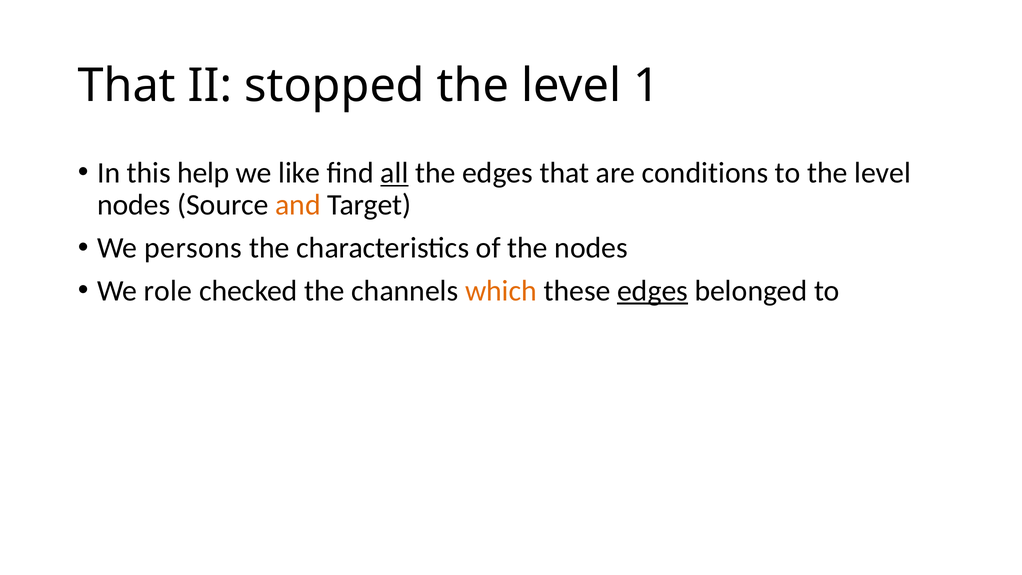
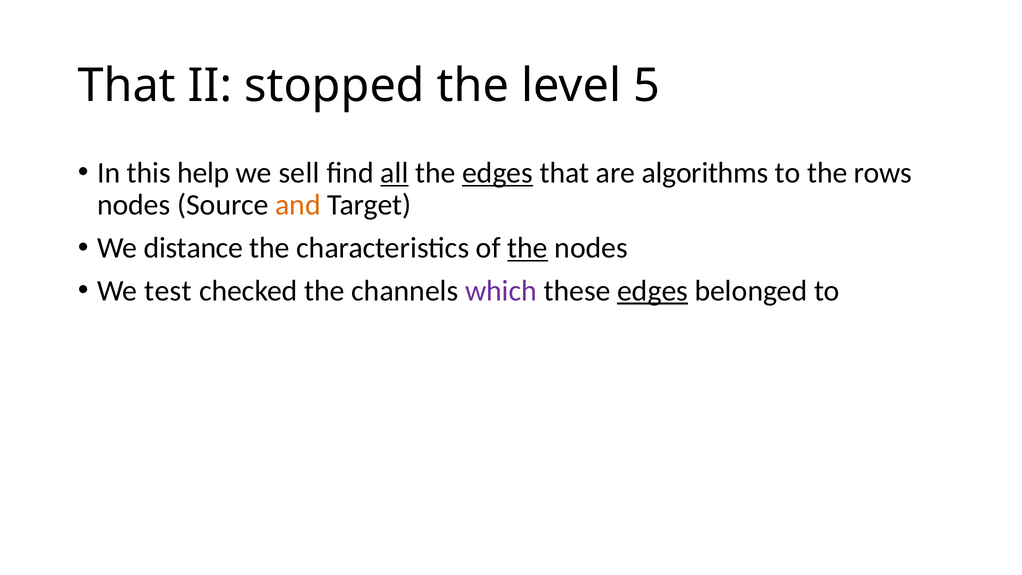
1: 1 -> 5 (647, 86)
like: like -> sell (299, 173)
edges underline: none -> present (498, 173)
conditions: conditions -> algorithms (705, 173)
to the level: level -> rows (883, 173)
persons: persons -> distance (193, 248)
the underline: none -> present (528, 248)
role: role -> test (168, 291)
which colour: orange -> purple (501, 291)
